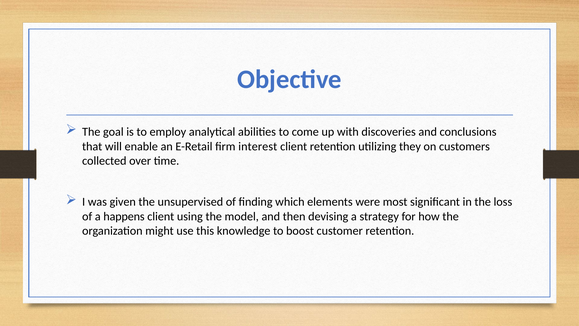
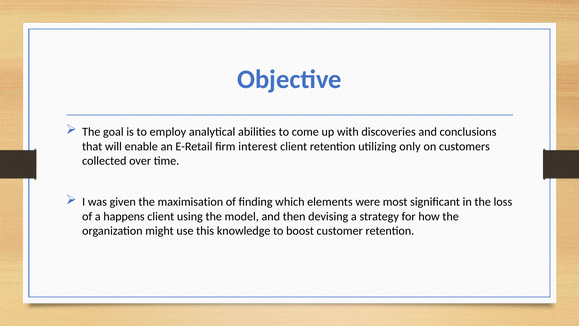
they: they -> only (410, 146)
unsupervised: unsupervised -> maximisation (190, 202)
